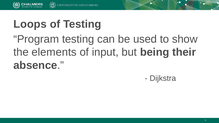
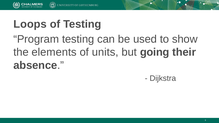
input: input -> units (105, 52)
being: being -> going (155, 52)
